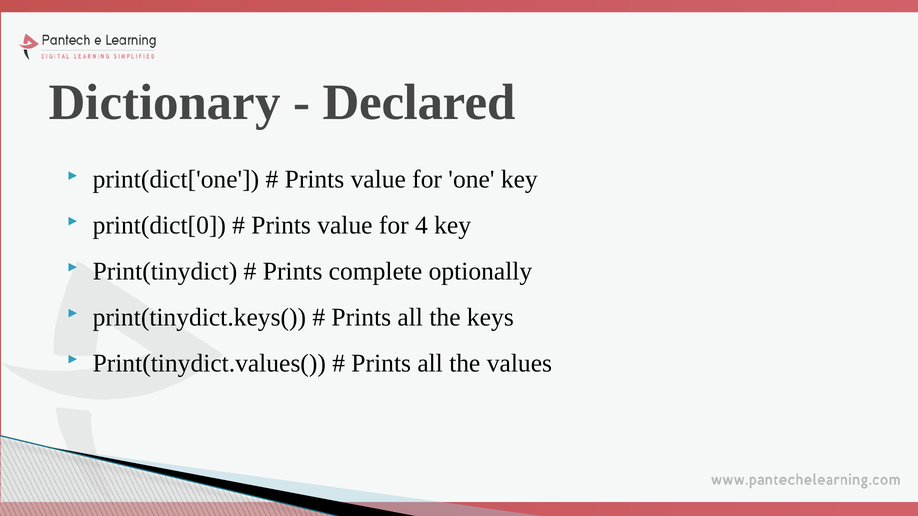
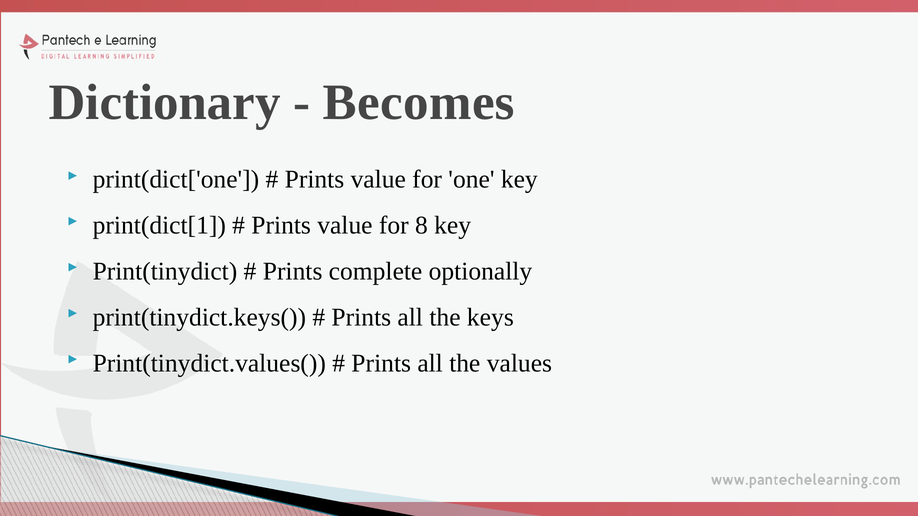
Declared: Declared -> Becomes (419, 102)
print(dict[0: print(dict[0 -> print(dict[1 (159, 225)
4: 4 -> 8 (421, 225)
